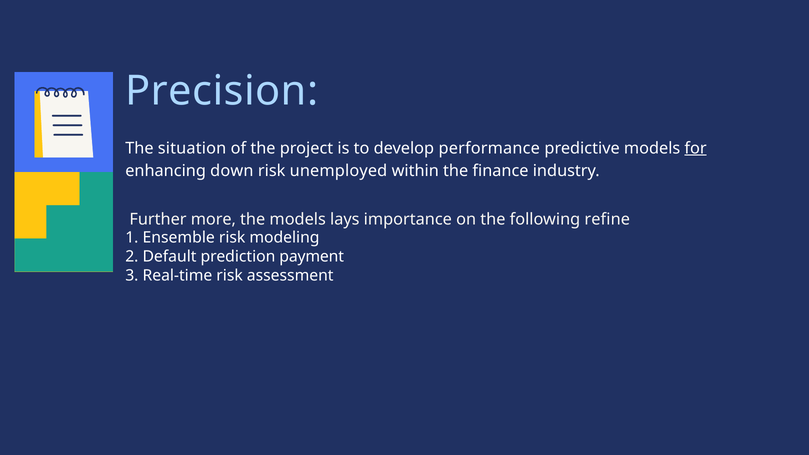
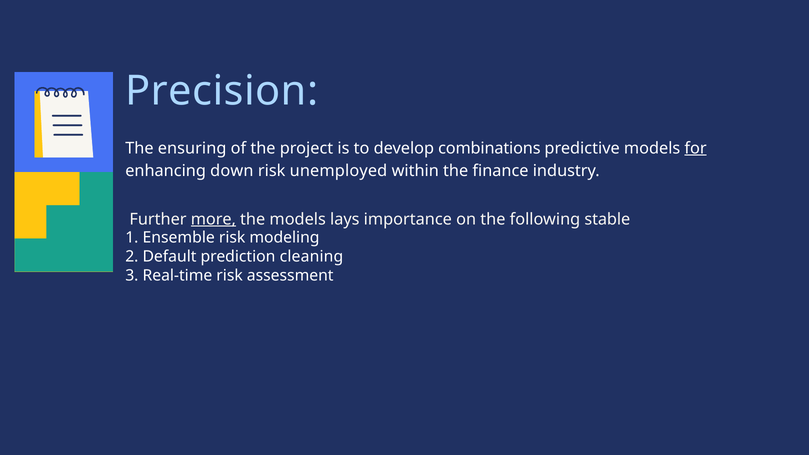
situation: situation -> ensuring (192, 148)
performance: performance -> combinations (489, 148)
more underline: none -> present (213, 219)
refine: refine -> stable (607, 219)
payment: payment -> cleaning (311, 257)
